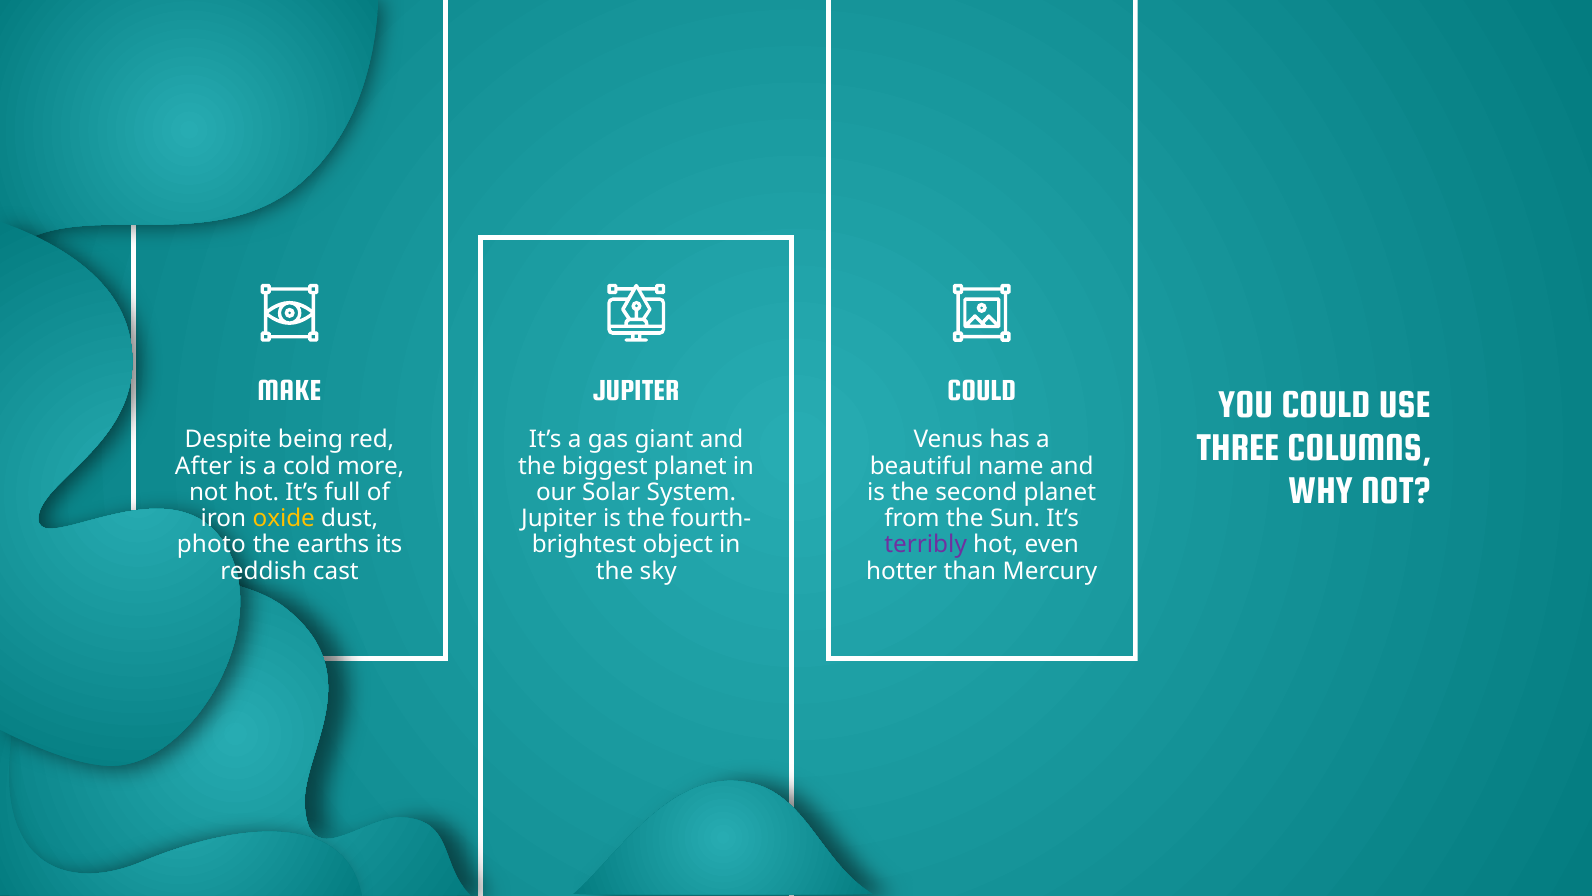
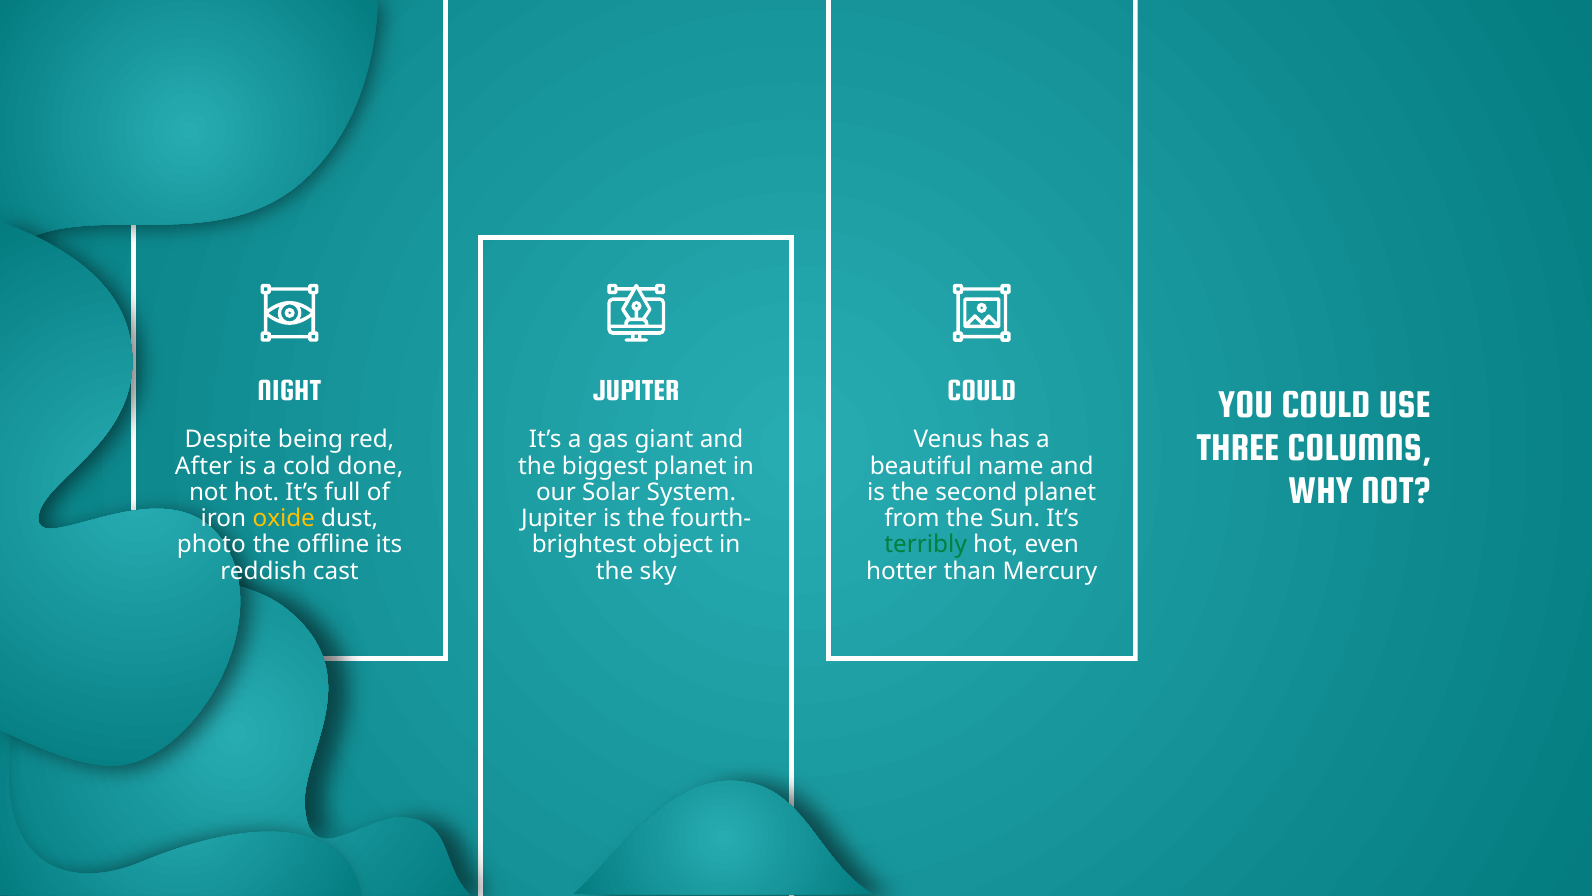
MAKE: MAKE -> NIGHT (289, 390)
more: more -> done (370, 466)
earths: earths -> offline (333, 545)
terribly colour: purple -> green (926, 545)
